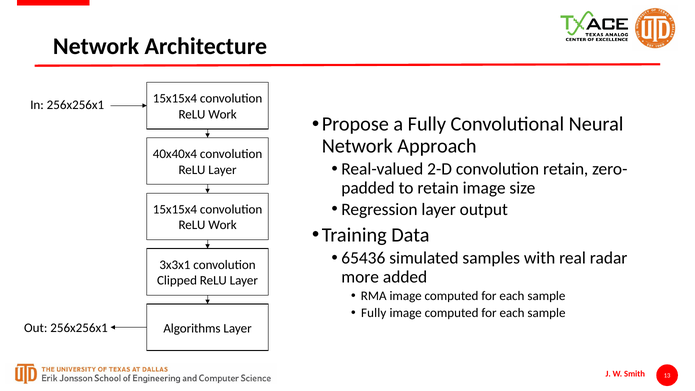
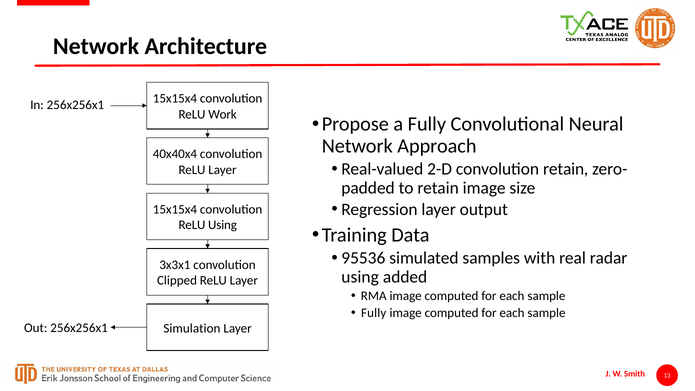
Work: Work -> Using (223, 225)
65436: 65436 -> 95536 (363, 258)
more: more -> using (360, 277)
Algorithms: Algorithms -> Simulation (192, 328)
